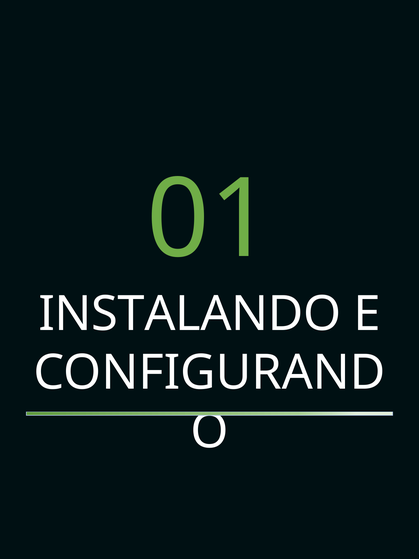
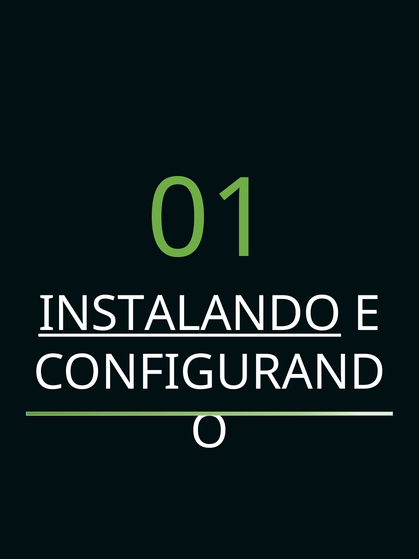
INSTALANDO underline: none -> present (190, 314)
